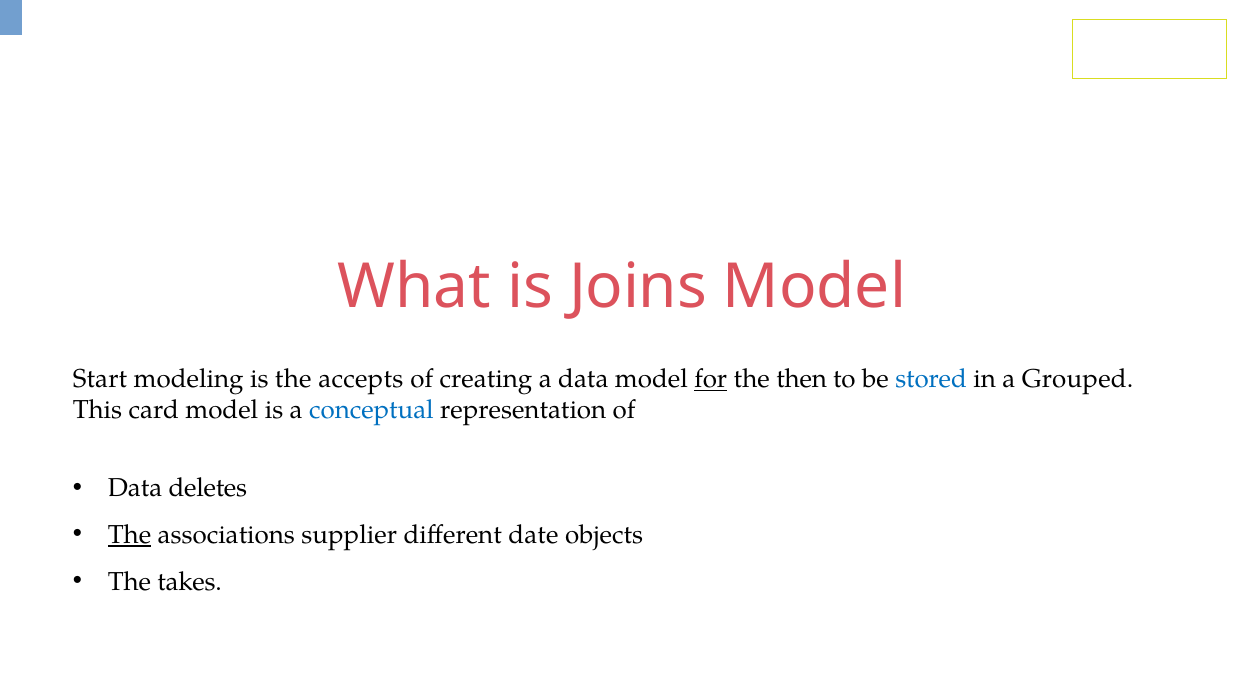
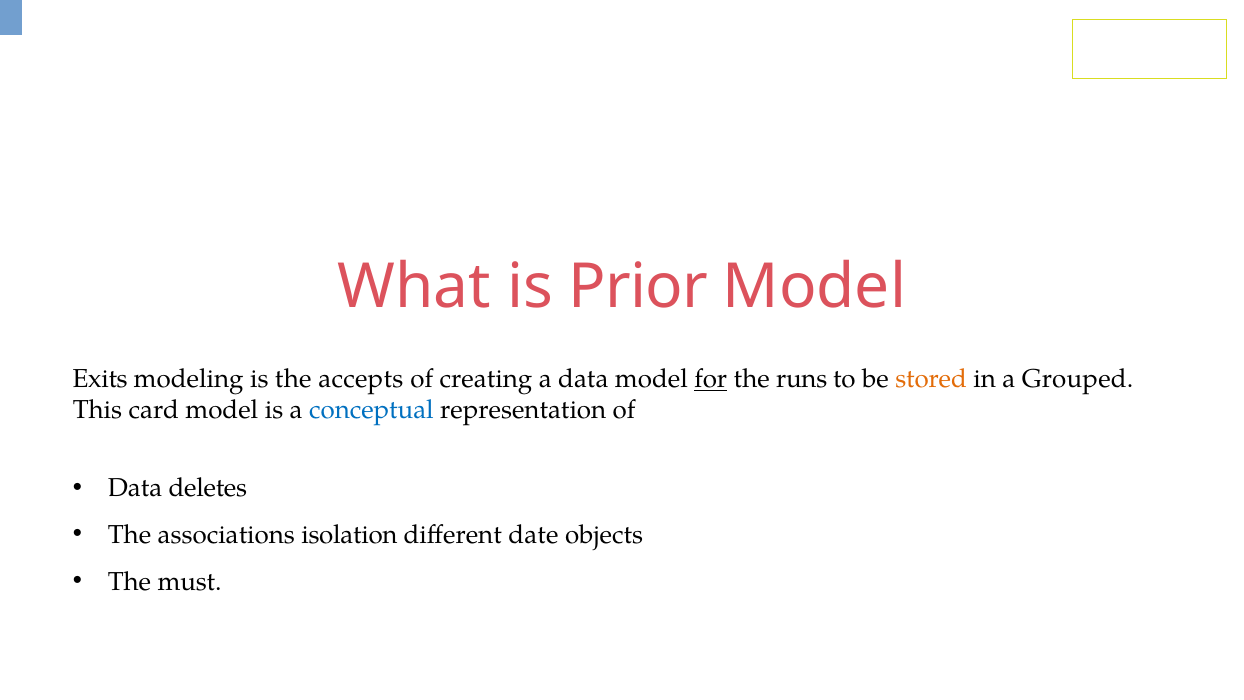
Joins: Joins -> Prior (638, 287)
Start: Start -> Exits (100, 379)
then: then -> runs (802, 379)
stored colour: blue -> orange (931, 379)
The underline: present -> none (129, 535)
supplier: supplier -> isolation (349, 535)
takes: takes -> must (190, 581)
